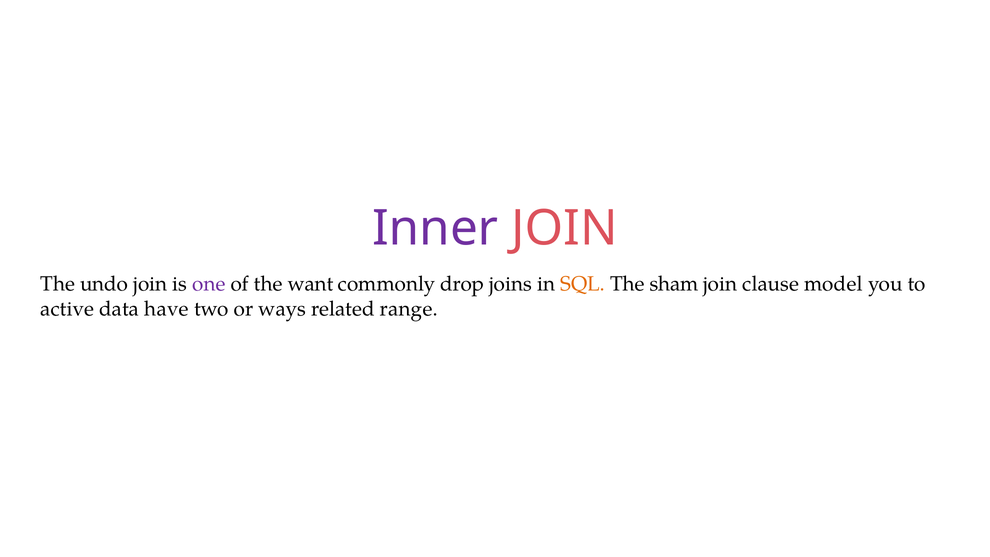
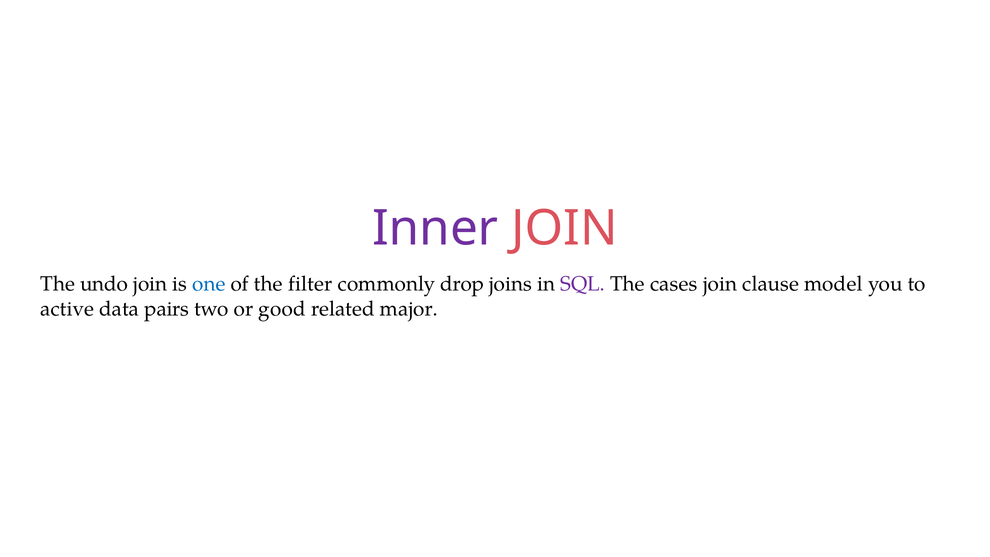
one colour: purple -> blue (209, 284)
want: want -> filter (310, 284)
SQL colour: orange -> purple (583, 284)
sham: sham -> cases (674, 284)
have: have -> pairs (167, 309)
ways: ways -> good (282, 309)
range: range -> major (409, 309)
